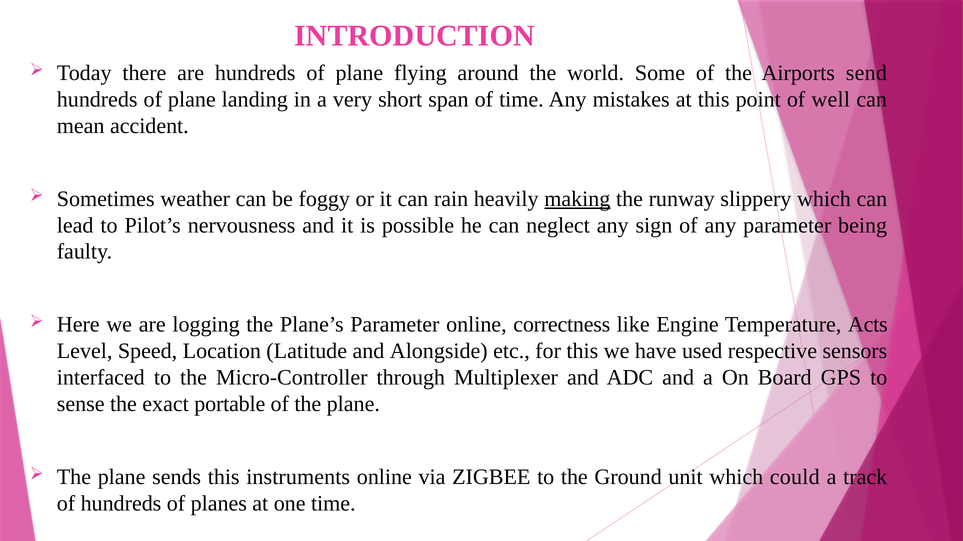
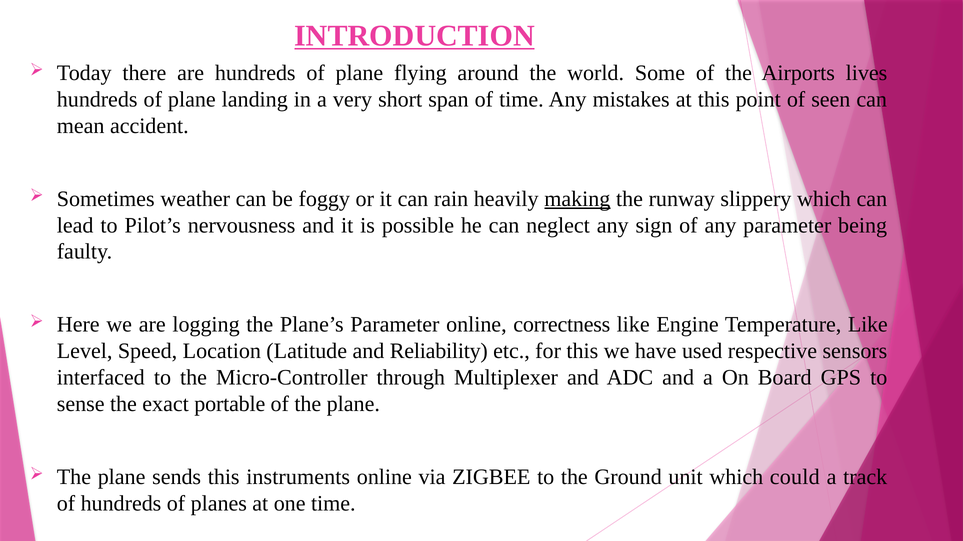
INTRODUCTION underline: none -> present (415, 36)
send: send -> lives (866, 73)
well: well -> seen (831, 100)
Temperature Acts: Acts -> Like (868, 325)
Alongside: Alongside -> Reliability (439, 351)
